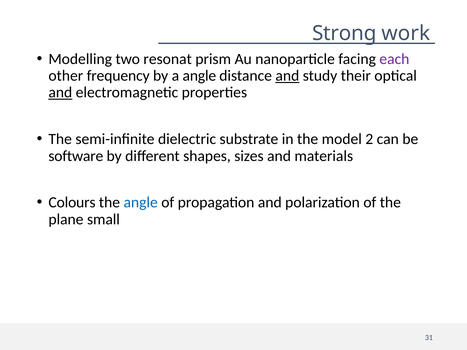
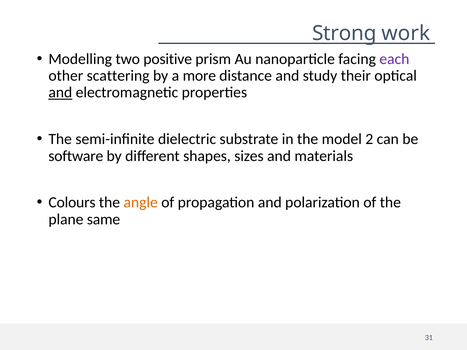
resonat: resonat -> positive (168, 59)
frequency: frequency -> scattering (118, 76)
a angle: angle -> more (199, 76)
and underline: present -> none (287, 76)
angle colour: blue -> orange (141, 203)
small: small -> same (104, 219)
